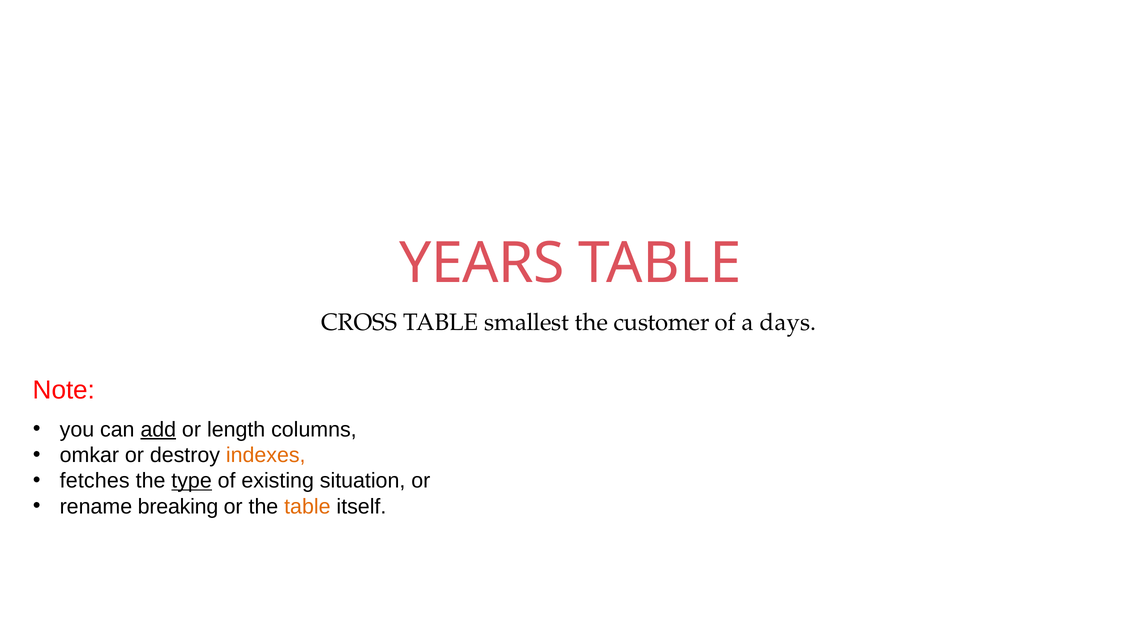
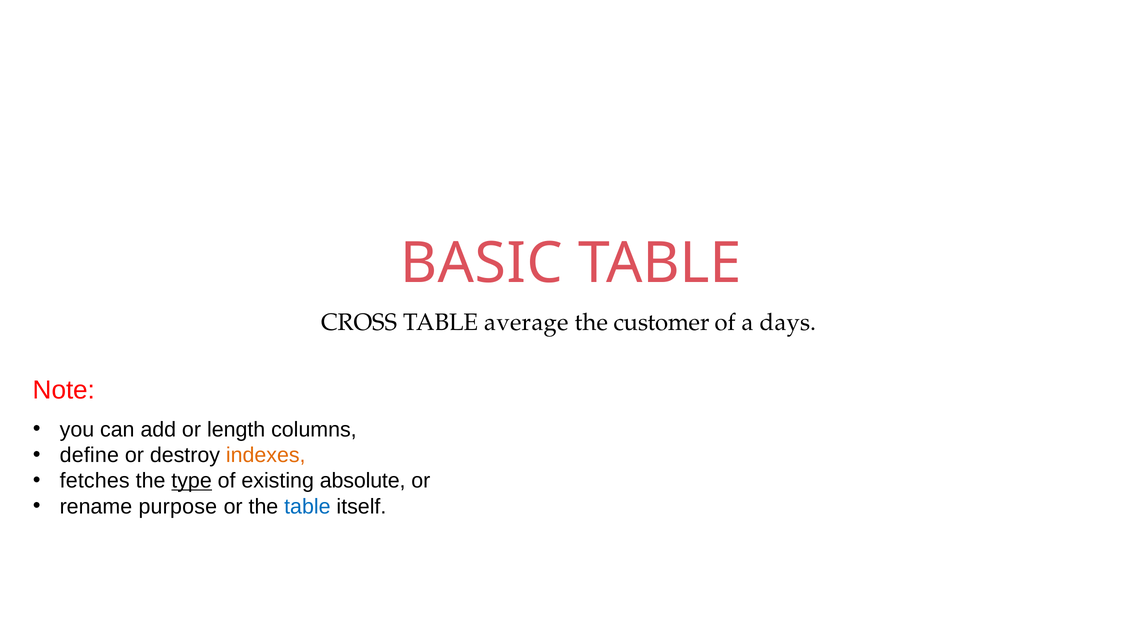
YEARS: YEARS -> BASIC (481, 263)
smallest: smallest -> average (526, 322)
add underline: present -> none (158, 429)
omkar: omkar -> define (89, 455)
situation: situation -> absolute (363, 481)
breaking: breaking -> purpose (178, 506)
table colour: orange -> blue (307, 506)
